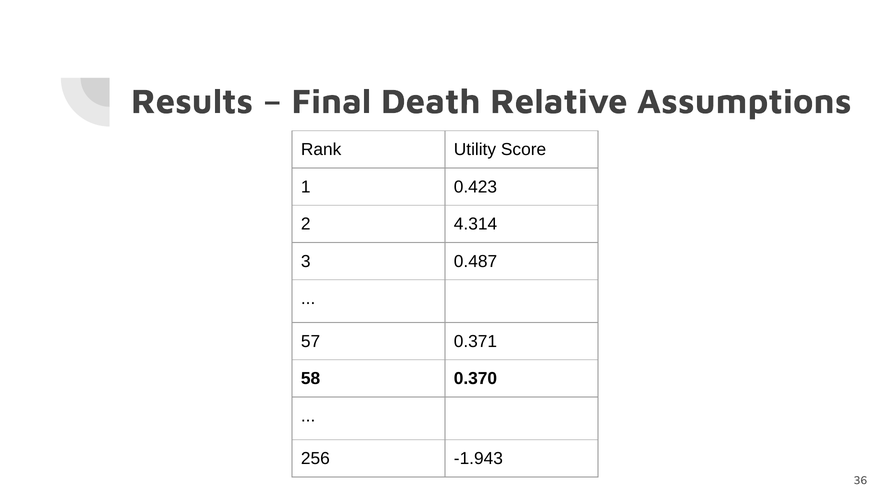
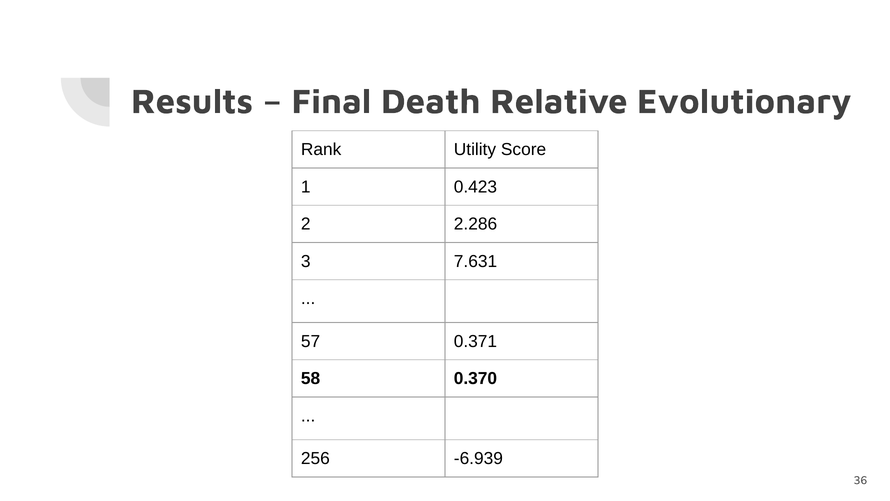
Assumptions: Assumptions -> Evolutionary (744, 102)
4.314: 4.314 -> 2.286 (475, 224)
0.487: 0.487 -> 7.631 (475, 261)
-1.943: -1.943 -> -6.939 (478, 458)
